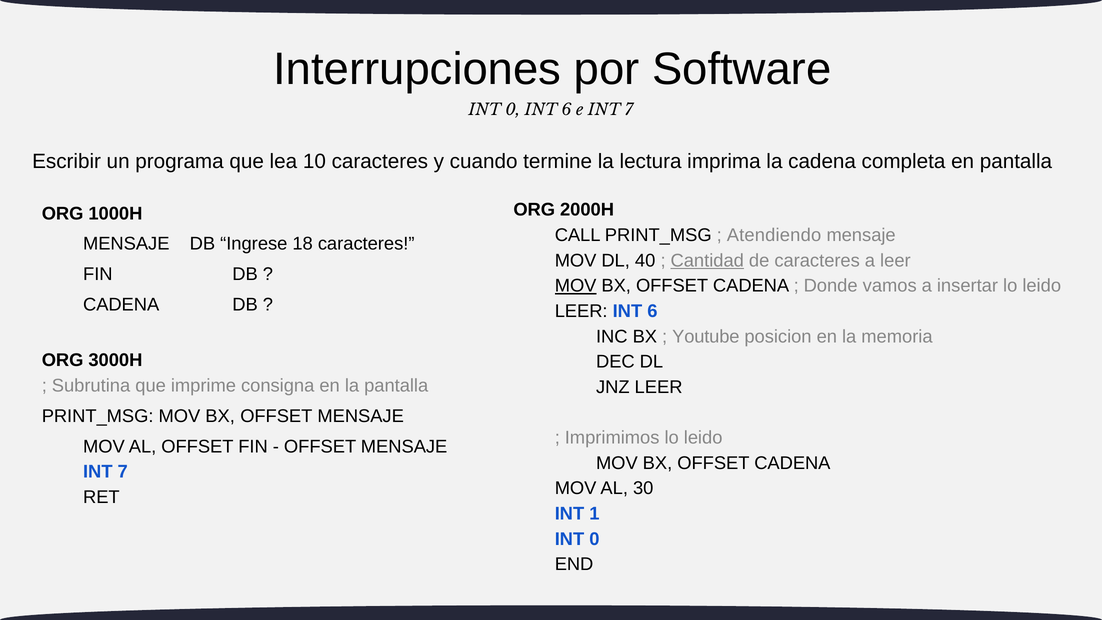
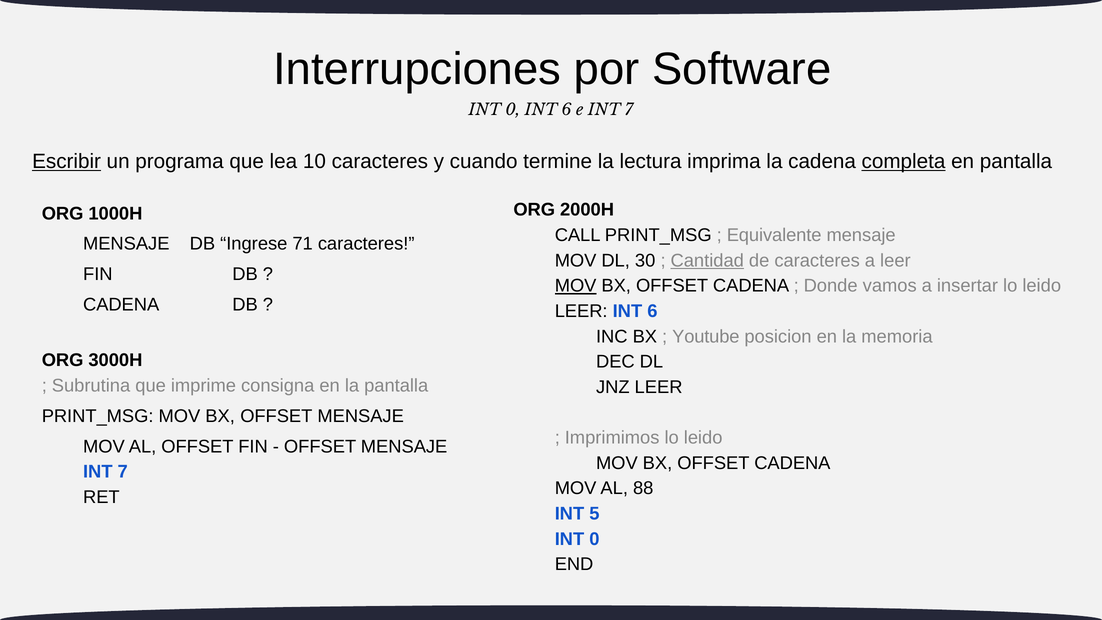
Escribir underline: none -> present (67, 162)
completa underline: none -> present (903, 162)
Atendiendo: Atendiendo -> Equivalente (774, 235)
18: 18 -> 71 (303, 244)
40: 40 -> 30 (645, 260)
30: 30 -> 88 (643, 488)
1: 1 -> 5 (594, 514)
